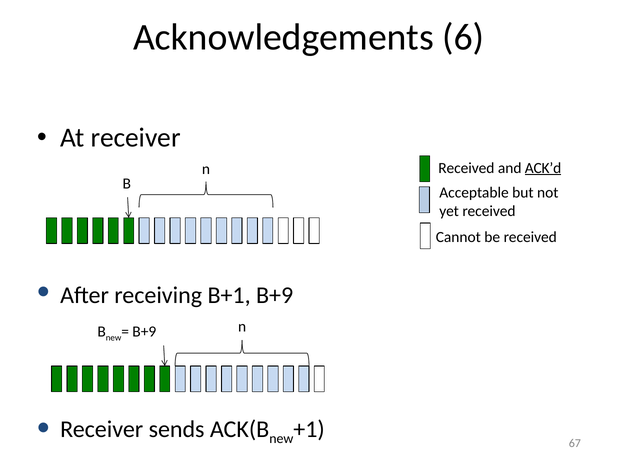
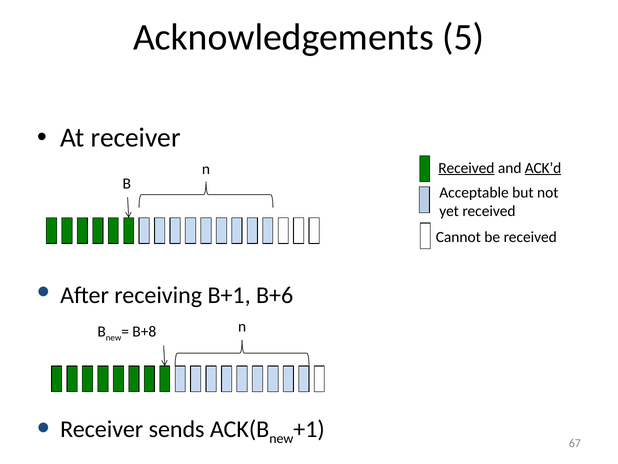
6: 6 -> 5 (463, 37)
Received underline: none -> present (466, 168)
B+1 B+9: B+9 -> B+6 (275, 295)
B+9: B+9 -> B+8 (144, 331)
